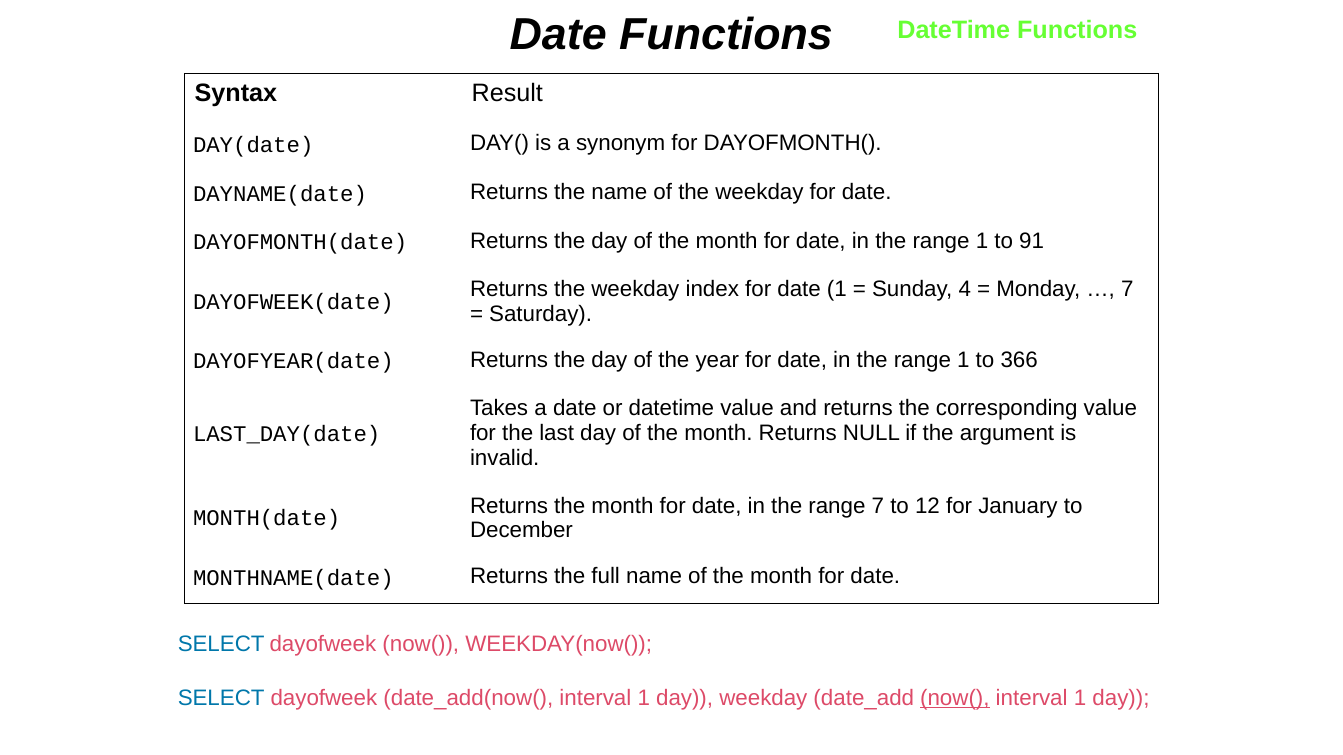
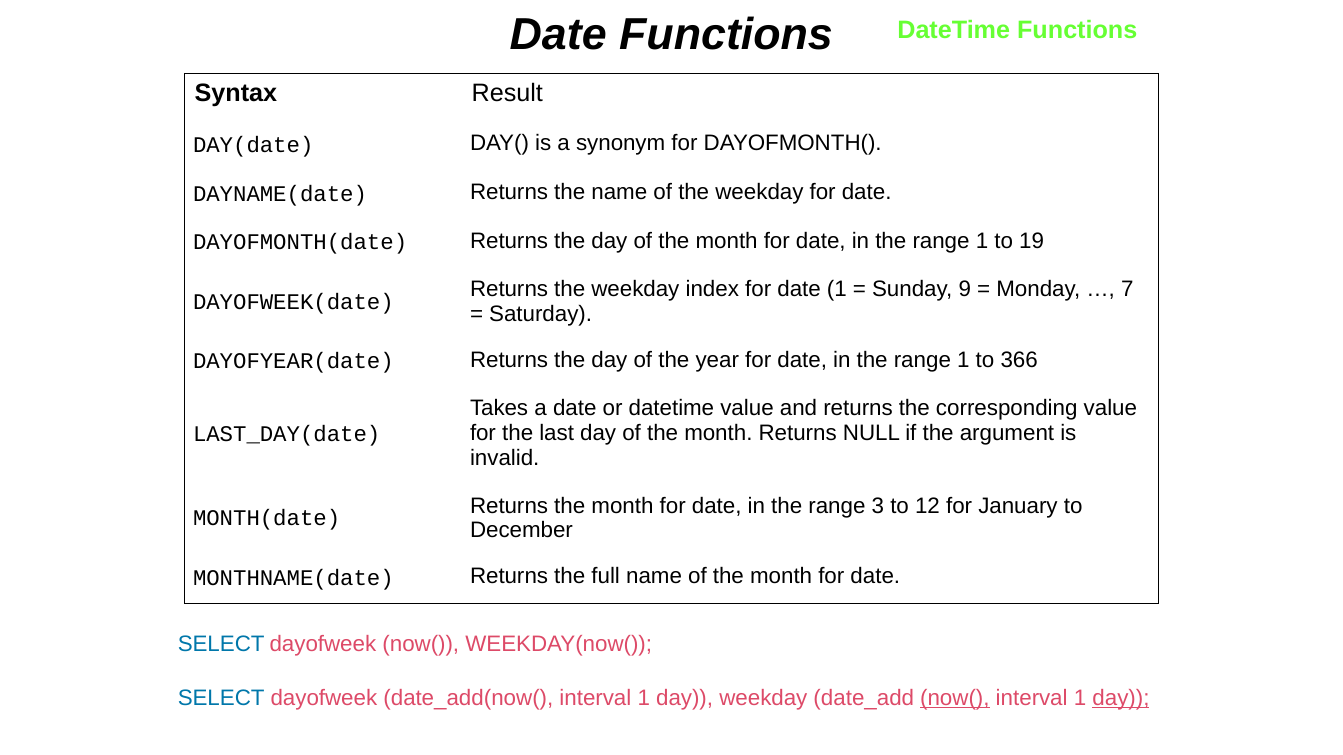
91: 91 -> 19 (1032, 241)
4: 4 -> 9 (965, 290)
range 7: 7 -> 3 (878, 506)
day underline: none -> present (1121, 698)
